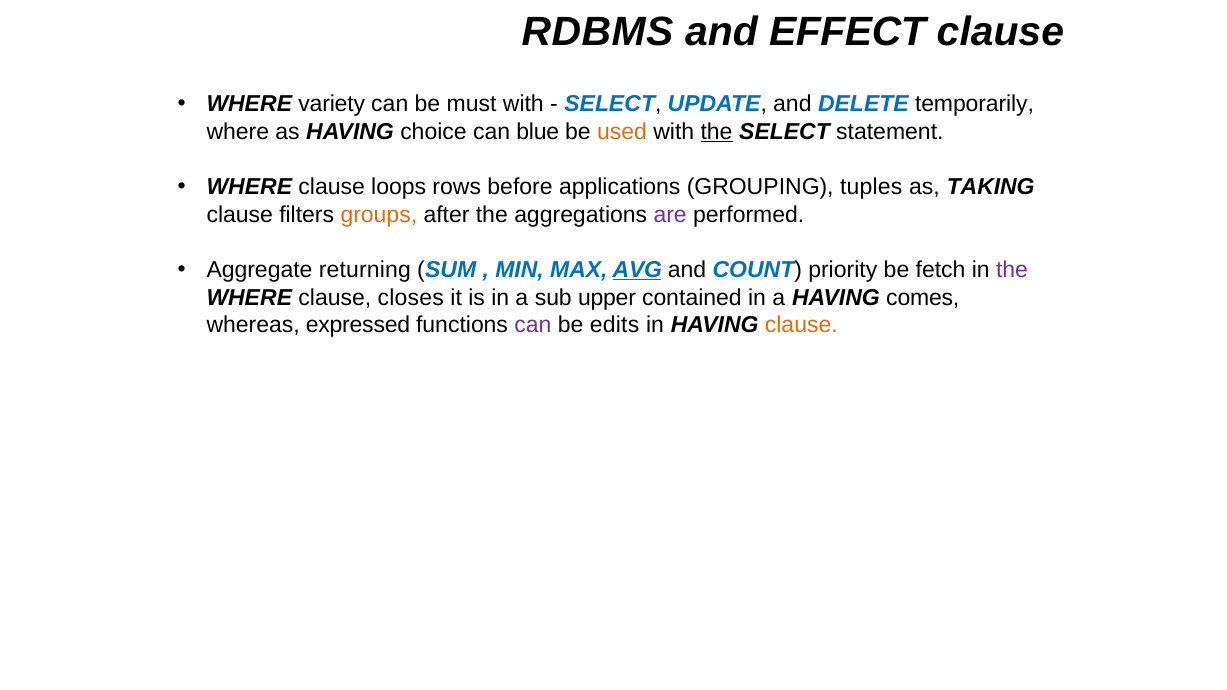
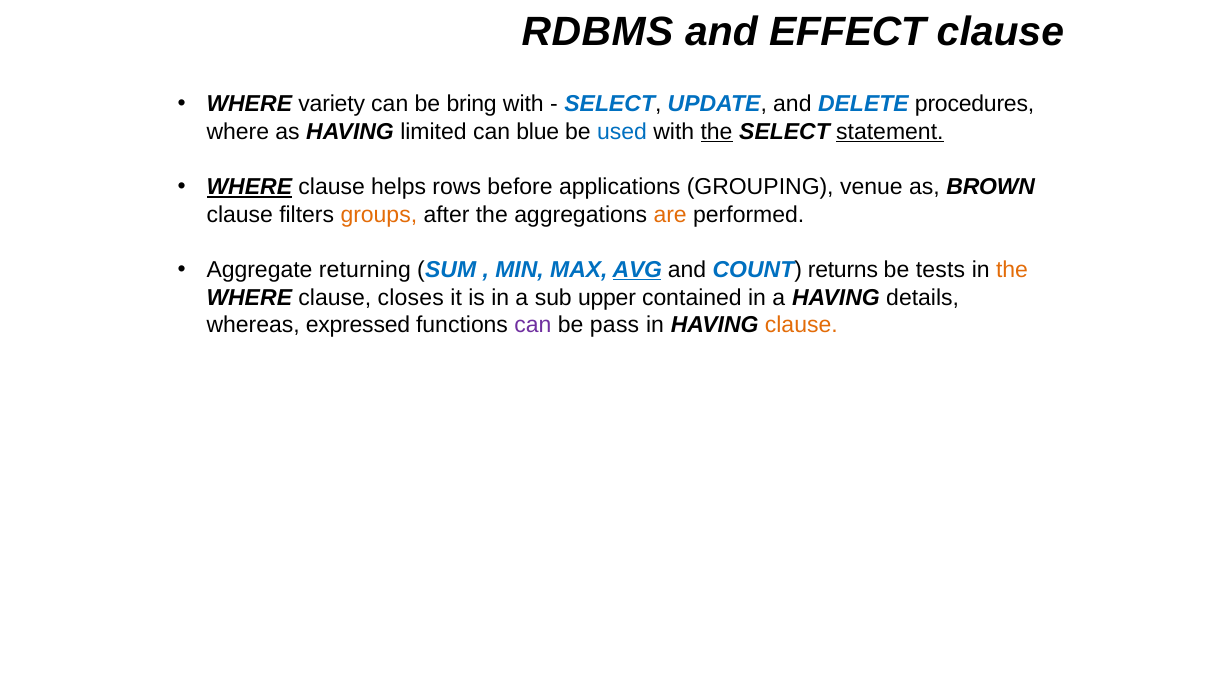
must: must -> bring (472, 104)
temporarily: temporarily -> procedures (975, 104)
choice: choice -> limited (433, 132)
used colour: orange -> blue (622, 132)
statement underline: none -> present (890, 132)
WHERE underline: none -> present (249, 187)
loops: loops -> helps (399, 187)
tuples: tuples -> venue (871, 187)
TAKING: TAKING -> BROWN (991, 187)
are colour: purple -> orange (670, 215)
priority: priority -> returns (843, 270)
fetch: fetch -> tests (940, 270)
the colour: purple -> orange (1012, 270)
comes: comes -> details (923, 298)
edits: edits -> pass (615, 325)
